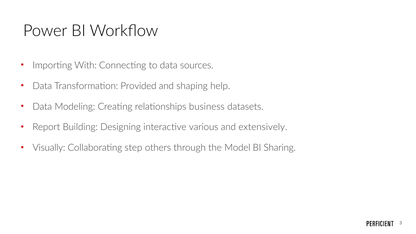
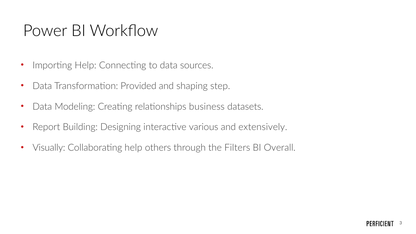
Importing With: With -> Help (86, 65)
help: help -> step (220, 86)
Collaborating step: step -> help (133, 148)
Model: Model -> Filters (237, 148)
Sharing: Sharing -> Overall (280, 148)
